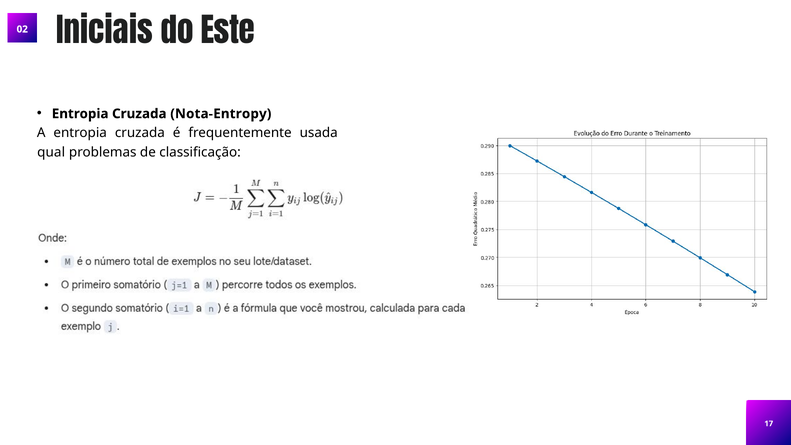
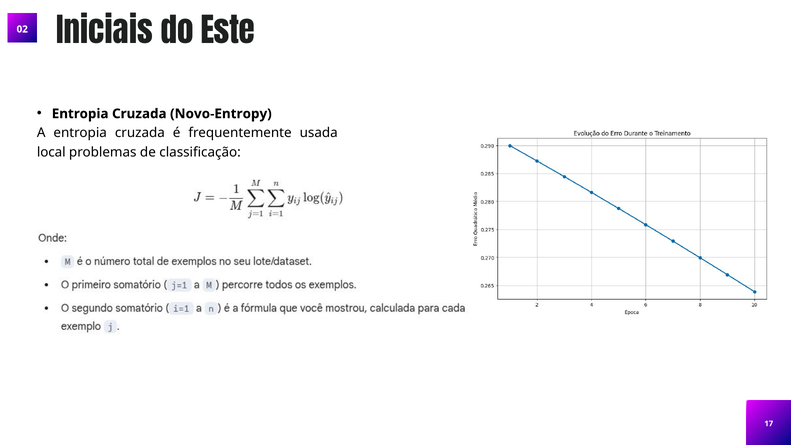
Nota-Entropy: Nota-Entropy -> Novo-Entropy (221, 114)
qual: qual -> local (51, 152)
